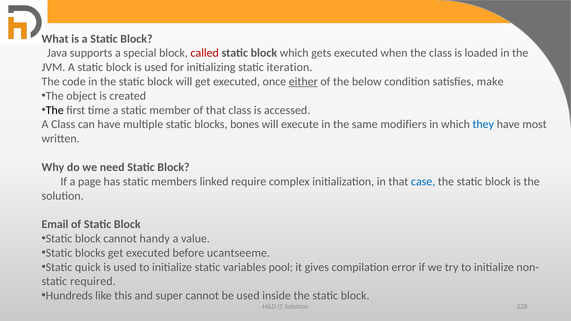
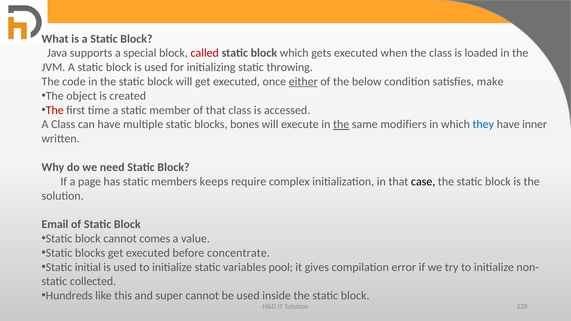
iteration: iteration -> throwing (290, 67)
The colour: black -> red (55, 110)
the underline: none -> present (341, 124)
most: most -> inner (535, 124)
linked: linked -> keeps (214, 182)
case colour: blue -> black (423, 182)
handy: handy -> comes (155, 239)
ucantseeme: ucantseeme -> concentrate (238, 253)
quick: quick -> initial (88, 267)
required: required -> collected (93, 282)
